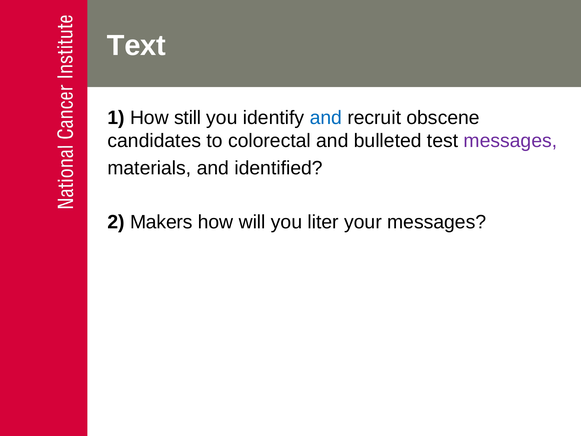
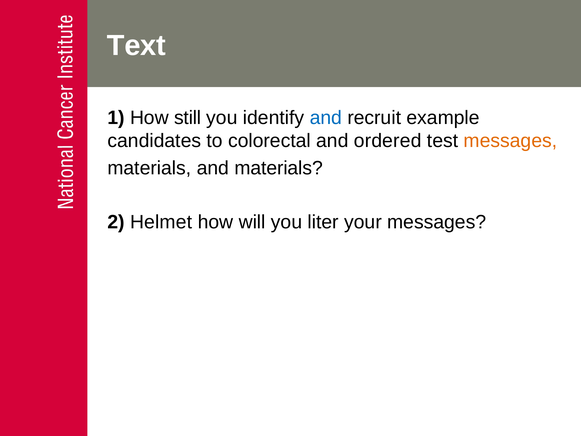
obscene: obscene -> example (443, 118)
bulleted: bulleted -> ordered (388, 141)
messages colour: purple -> orange (510, 141)
and identified: identified -> materials (279, 168)
Makers: Makers -> Helmet (161, 222)
